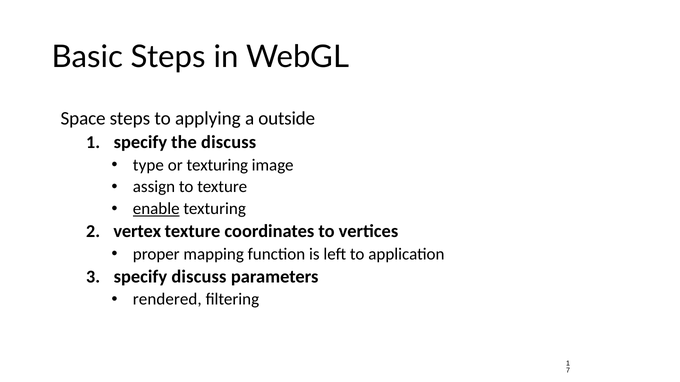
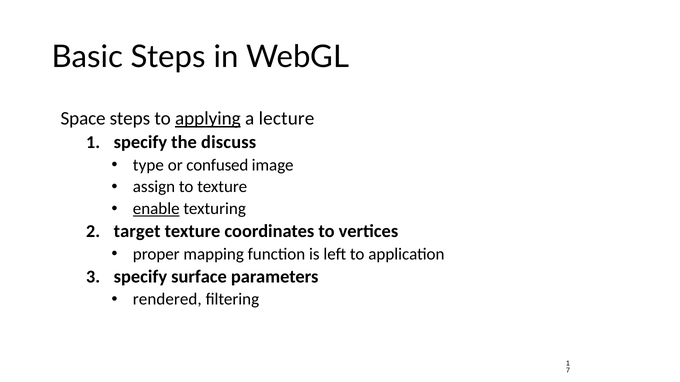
applying underline: none -> present (208, 119)
outside: outside -> lecture (286, 119)
or texturing: texturing -> confused (217, 165)
vertex: vertex -> target (137, 232)
specify discuss: discuss -> surface (199, 277)
